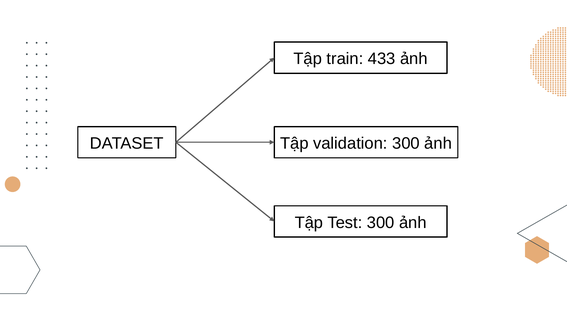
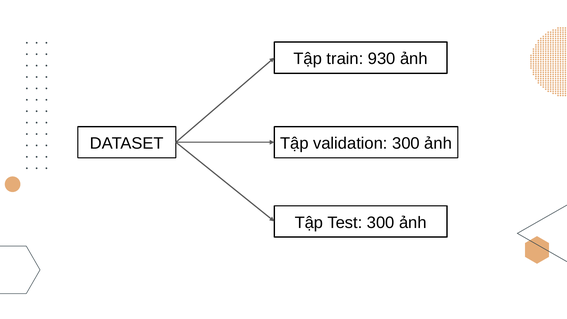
433: 433 -> 930 (382, 59)
